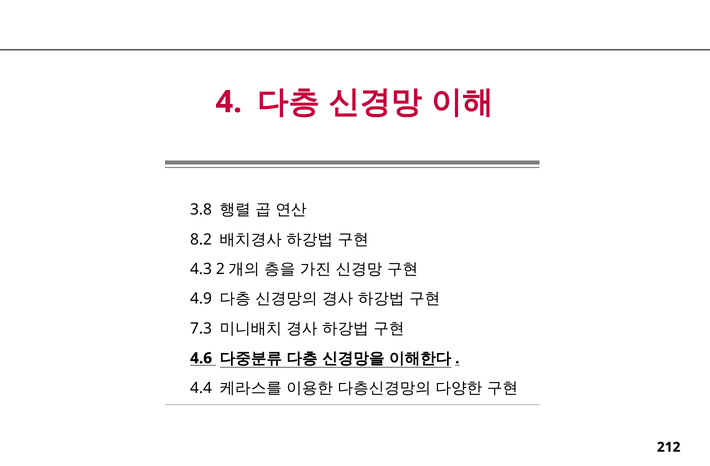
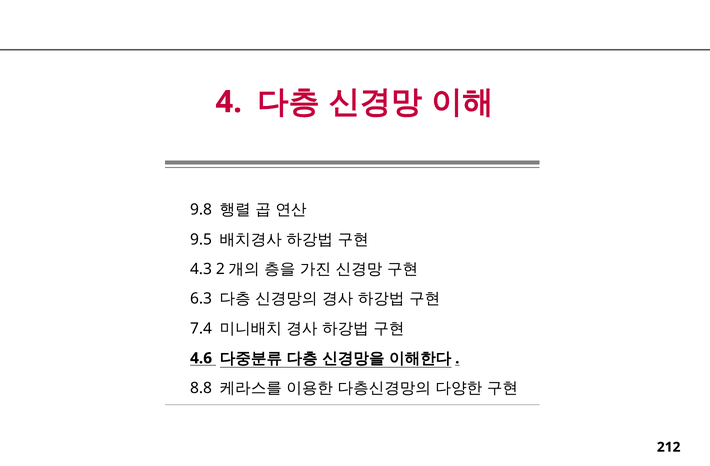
3.8: 3.8 -> 9.8 (201, 210)
8.2: 8.2 -> 9.5 (201, 240)
4.9: 4.9 -> 6.3 (201, 299)
7.3: 7.3 -> 7.4 (201, 329)
4.4: 4.4 -> 8.8 (201, 388)
